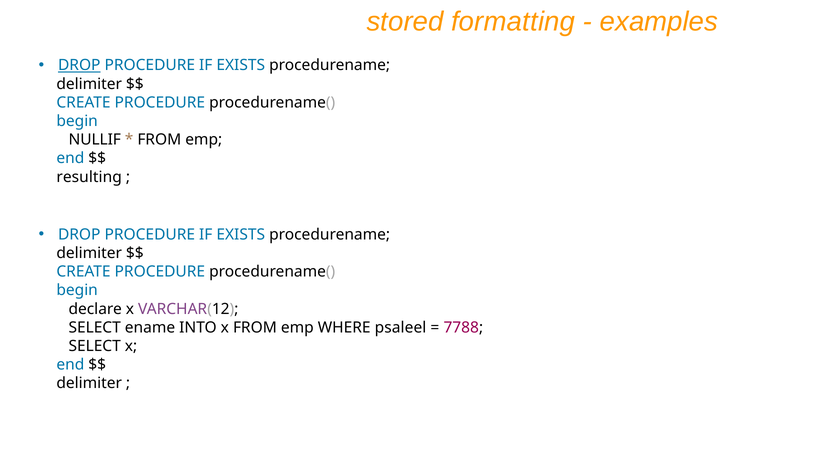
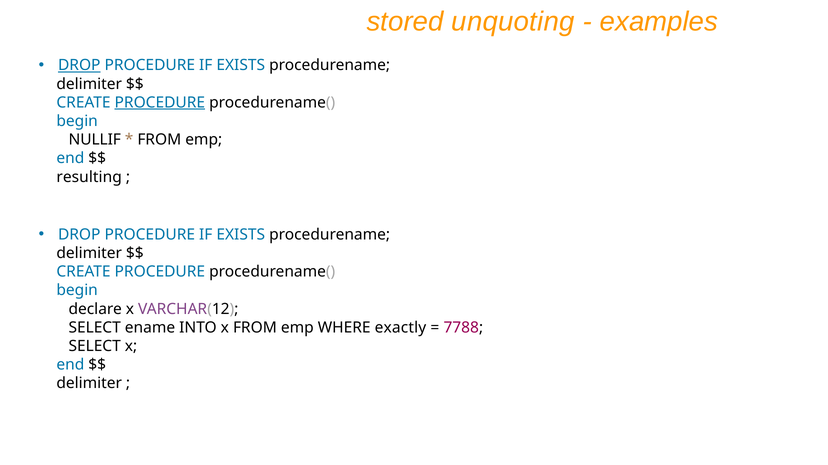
formatting: formatting -> unquoting (513, 22)
PROCEDURE underline: none -> present (160, 103)
psaleel: psaleel -> exactly (400, 328)
